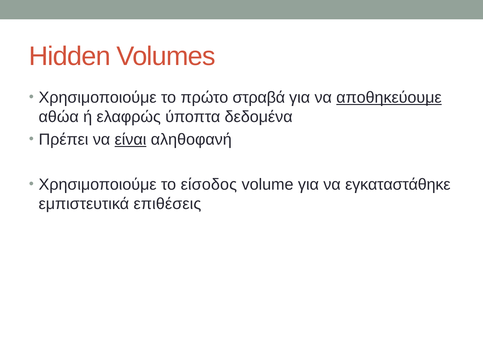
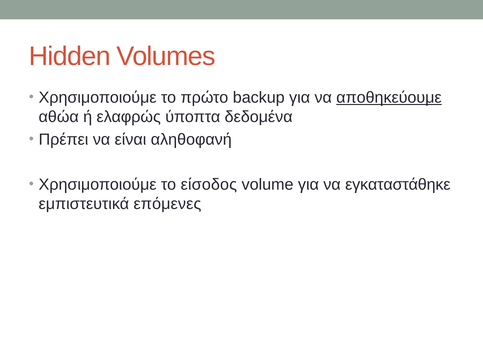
στραβά: στραβά -> backup (259, 98)
είναι underline: present -> none (130, 140)
επιθέσεις: επιθέσεις -> επόμενες (167, 204)
